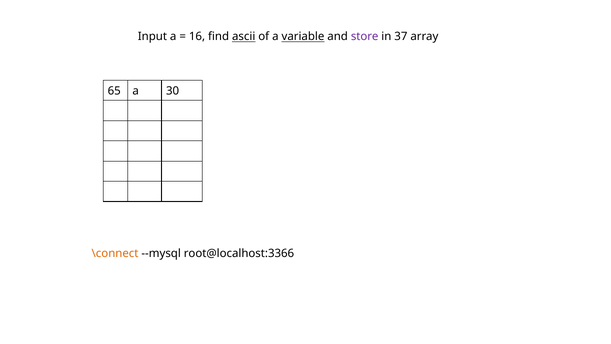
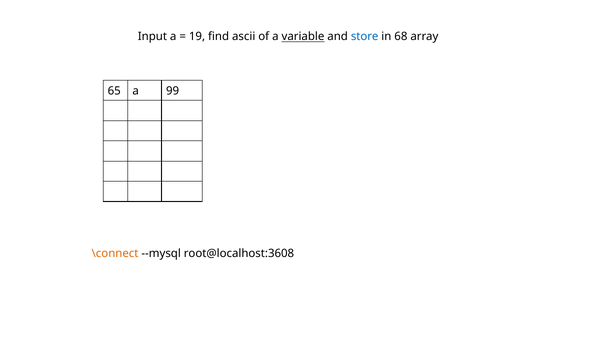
16: 16 -> 19 (197, 37)
ascii underline: present -> none (244, 37)
store colour: purple -> blue (365, 37)
37: 37 -> 68 (401, 37)
30: 30 -> 99 (173, 91)
root@localhost:3366: root@localhost:3366 -> root@localhost:3608 (239, 253)
